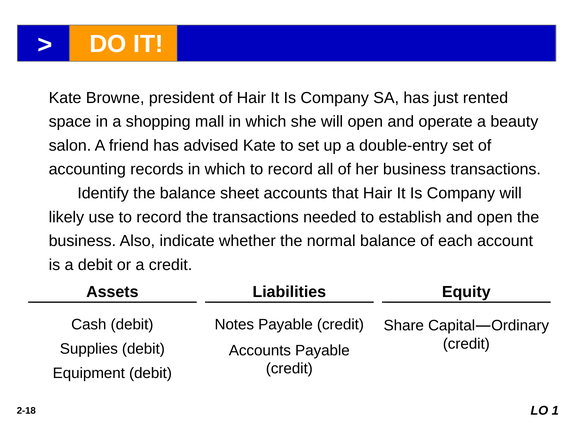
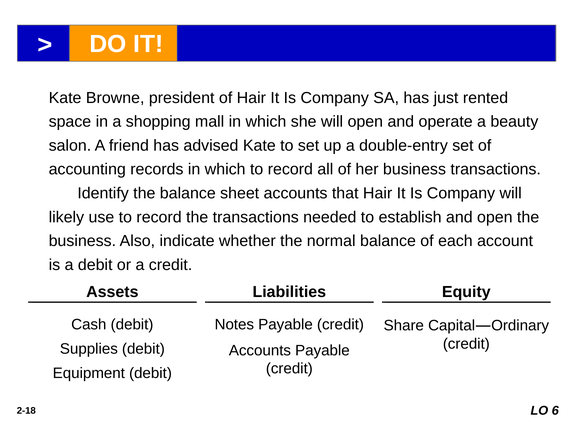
1: 1 -> 6 (555, 411)
